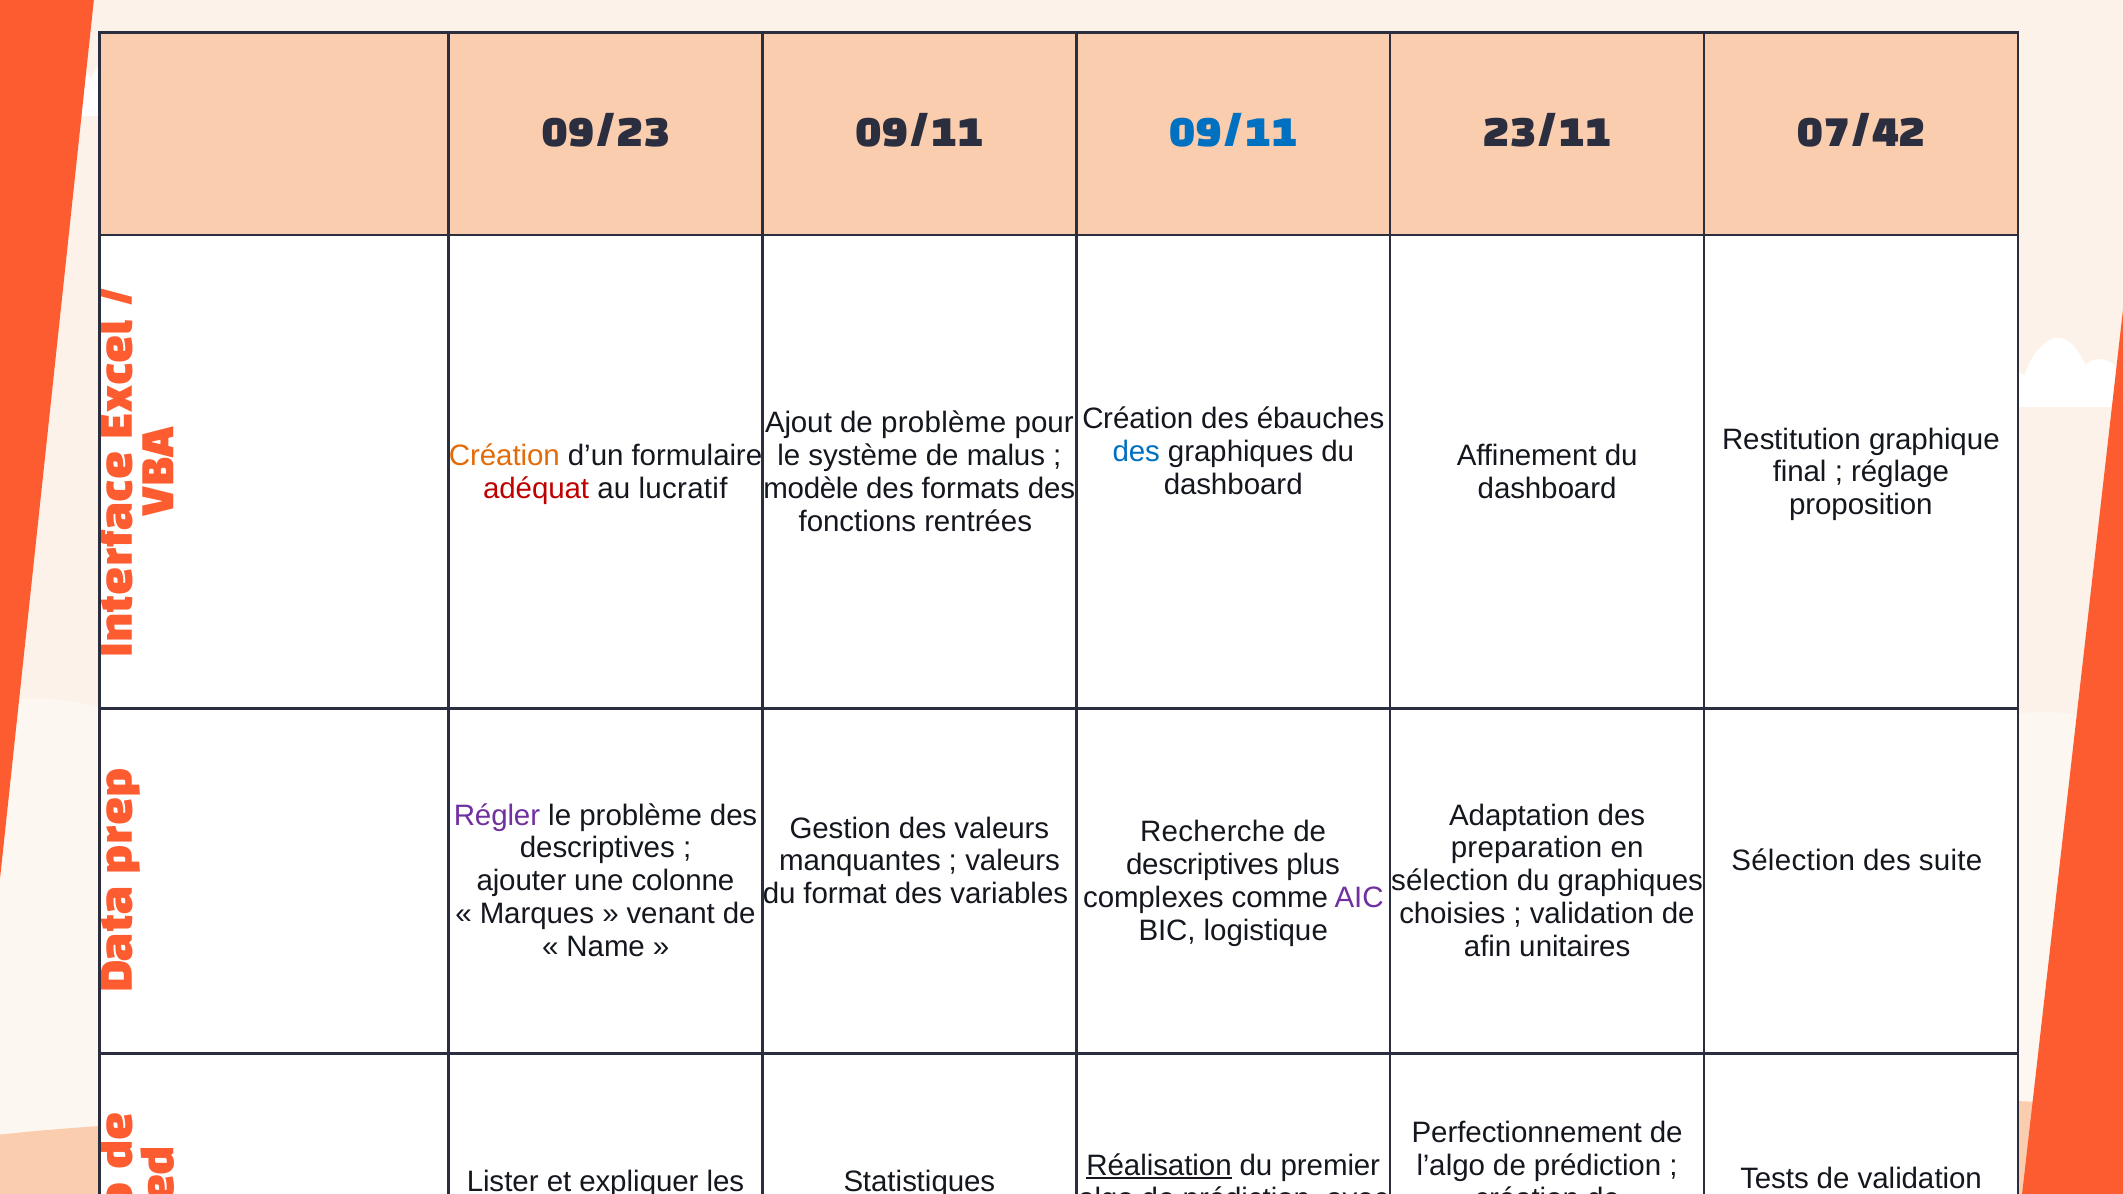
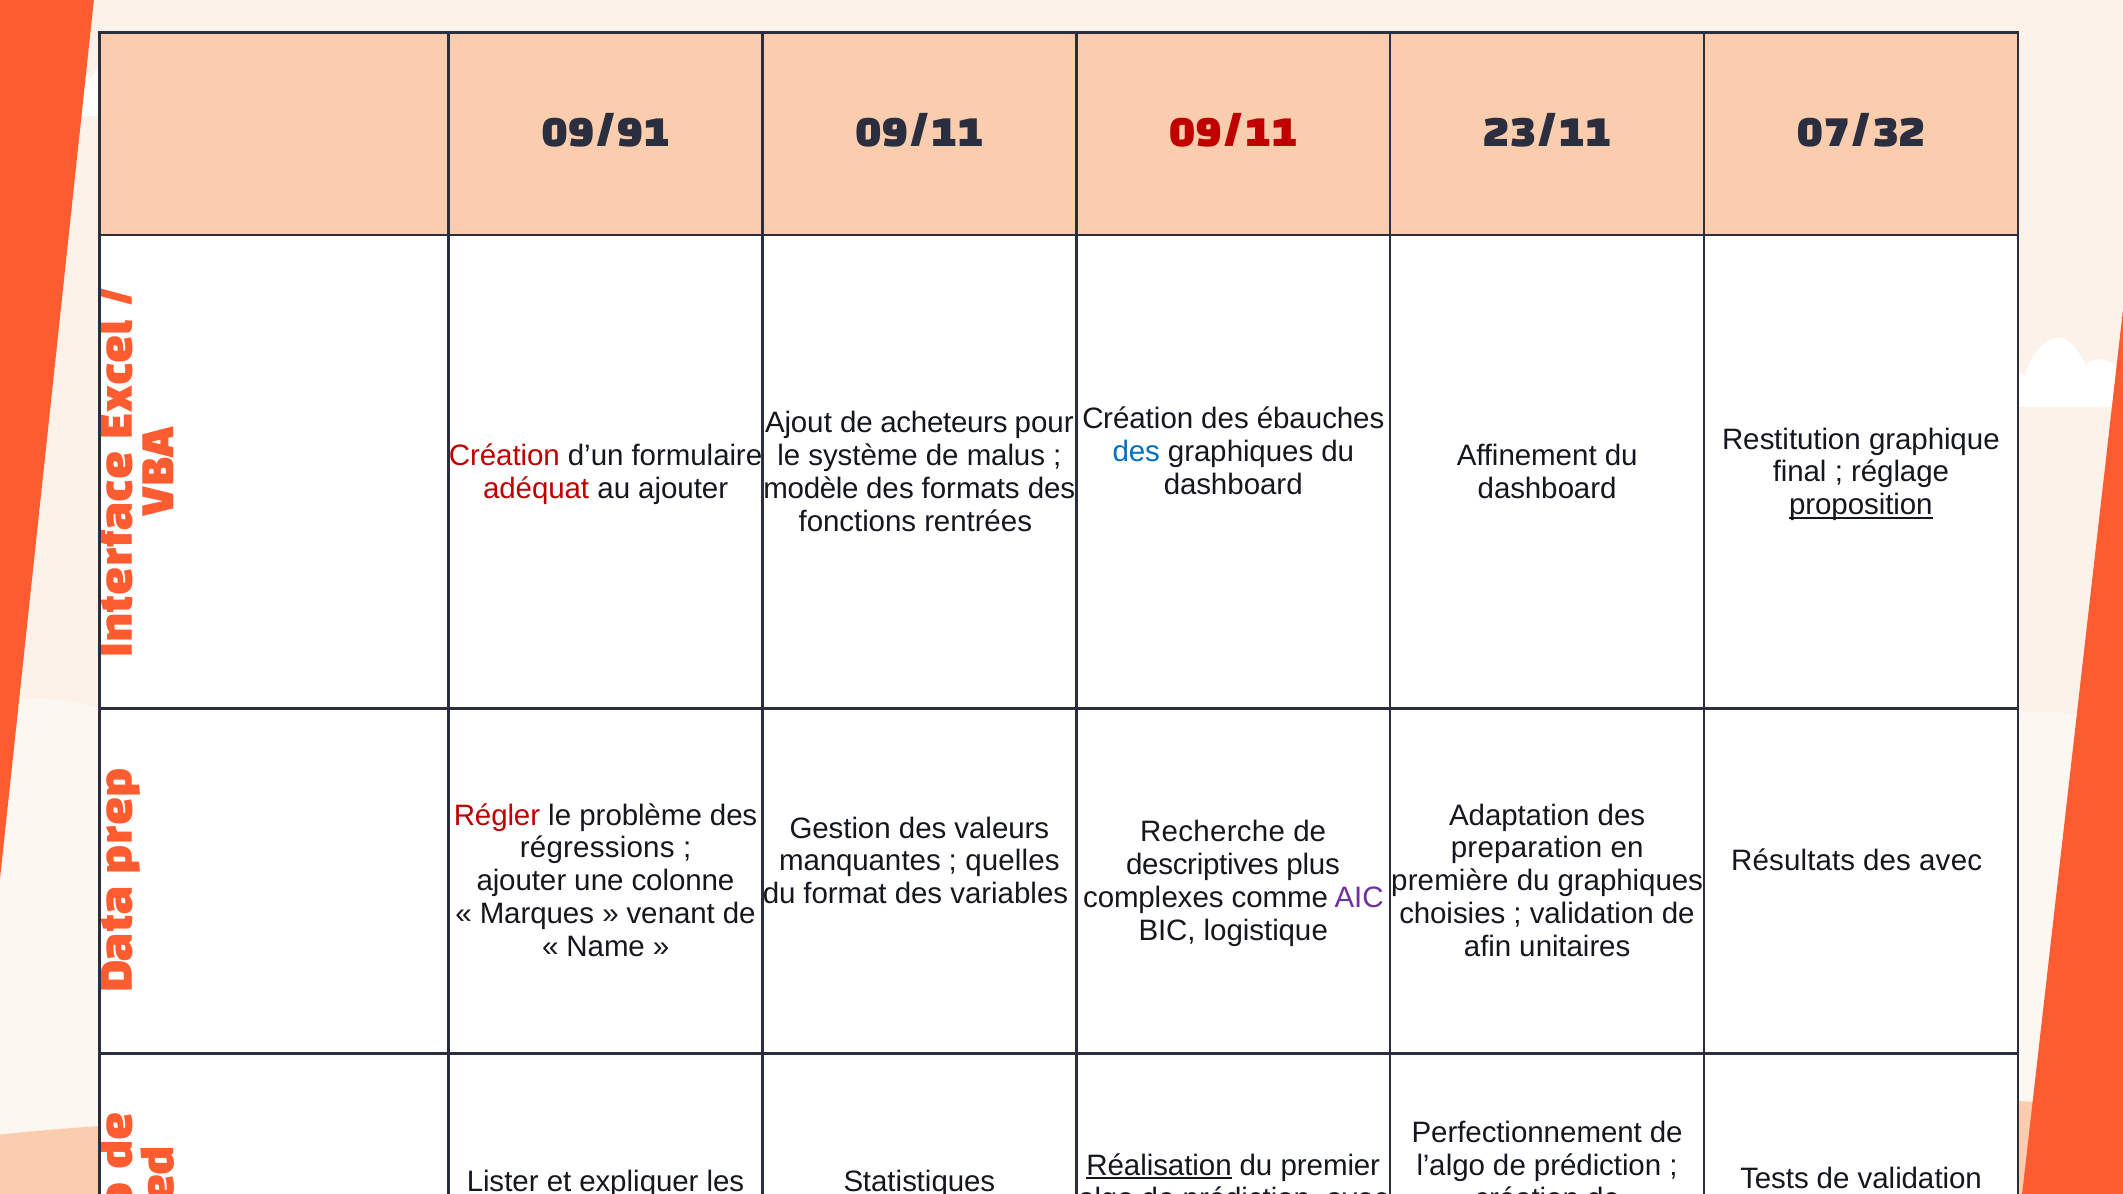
09/23: 09/23 -> 09/91 (605, 132)
09/11 colour: blue -> red (1233, 132)
07/42: 07/42 -> 07/32 (1861, 132)
de problème: problème -> acheteurs (944, 423)
Création colour: orange -> red (504, 456)
au lucratif: lucratif -> ajouter (683, 489)
proposition underline: none -> present (1861, 505)
Régler colour: purple -> red (497, 815)
descriptives: descriptives -> régressions (597, 848)
valeurs: valeurs -> quelles (1012, 861)
Sélection: Sélection -> Résultats (1793, 861)
des suite: suite -> avec (1951, 861)
sélection: sélection -> première (1450, 881)
